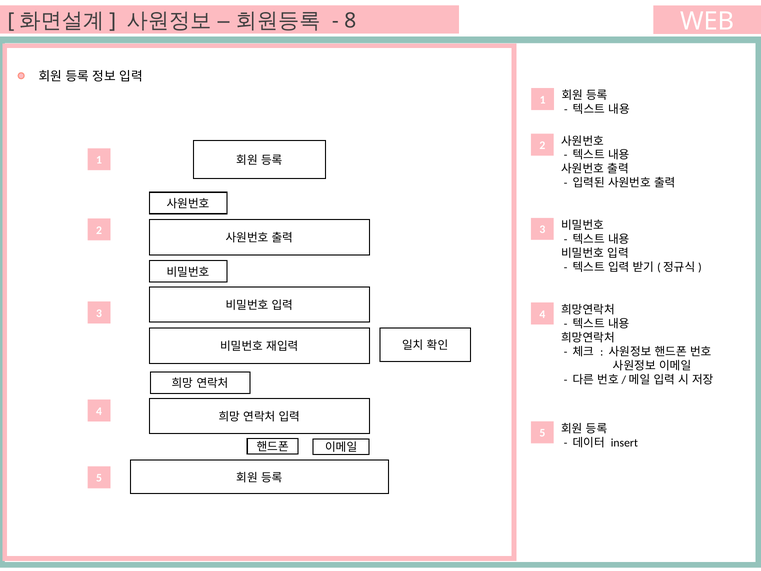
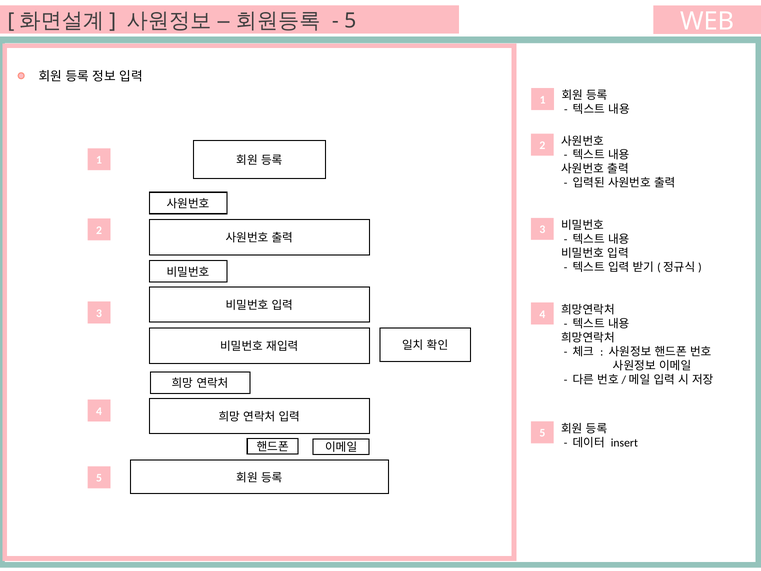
8: 8 -> 5 (350, 21)
